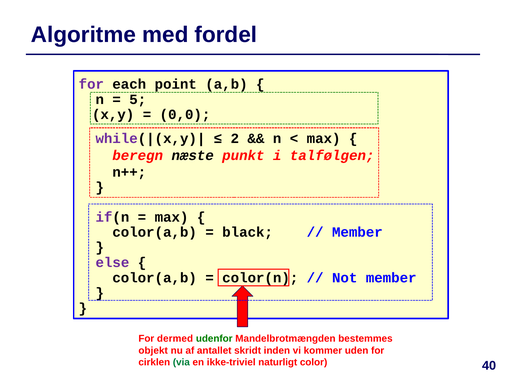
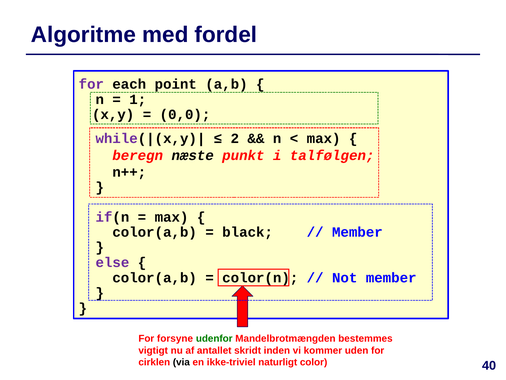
5: 5 -> 1 (138, 99)
dermed: dermed -> forsyne (175, 338)
objekt: objekt -> vigtigt (153, 350)
via colour: green -> black (181, 362)
